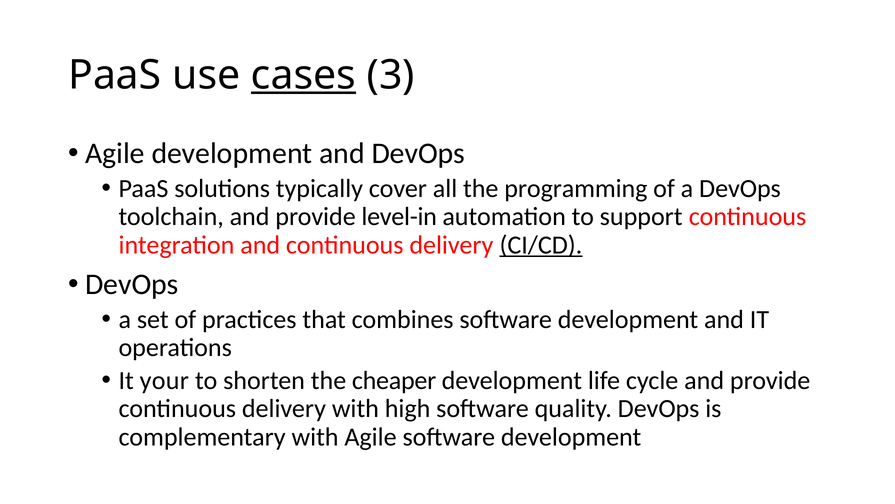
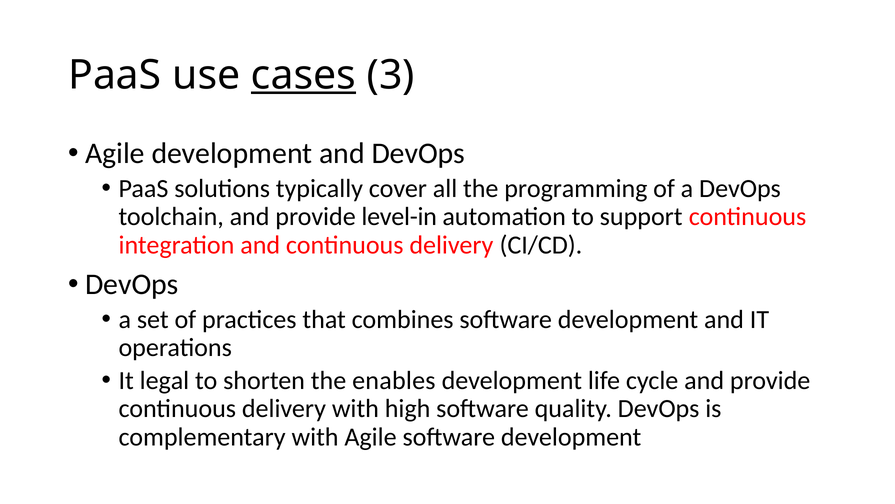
CI/CD underline: present -> none (541, 245)
your: your -> legal (164, 380)
cheaper: cheaper -> enables (394, 380)
